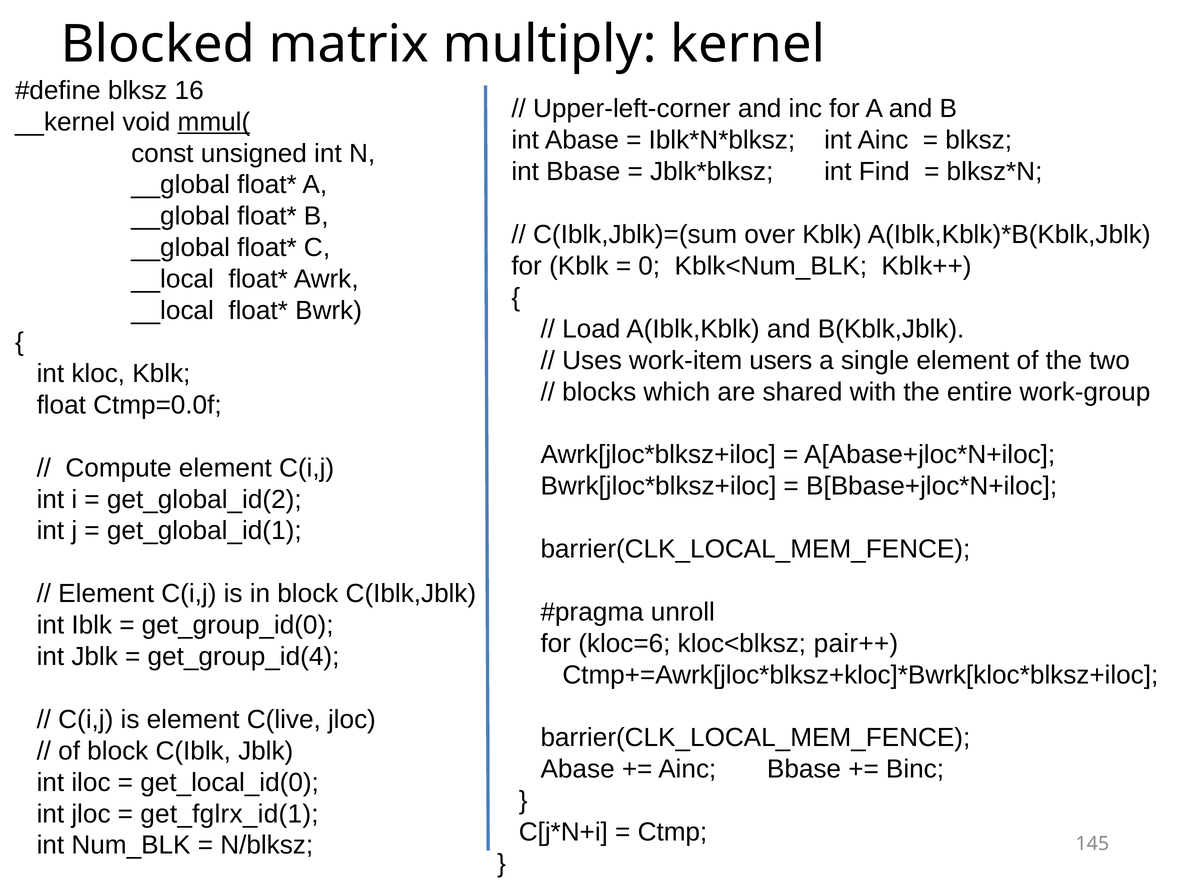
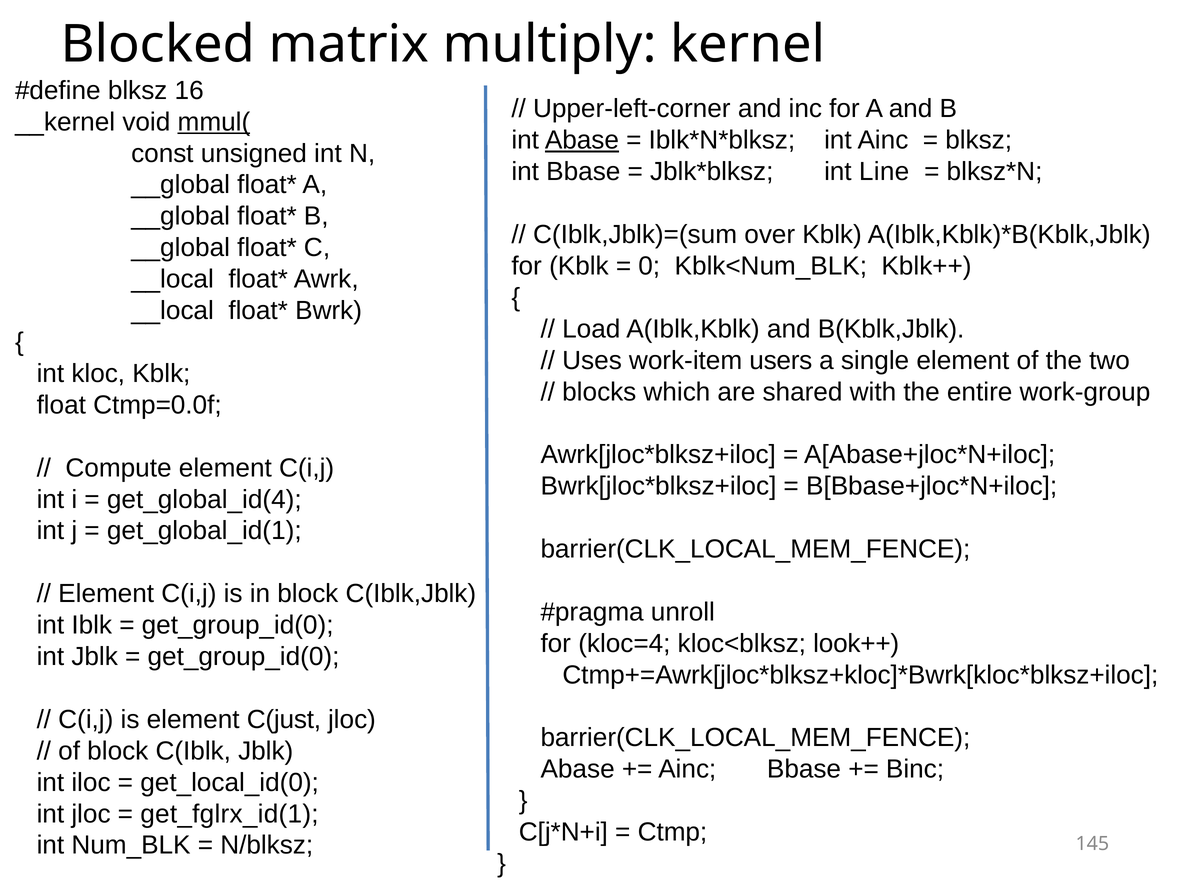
Abase underline: none -> present (582, 140)
Find: Find -> Line (884, 172)
get_global_id(2: get_global_id(2 -> get_global_id(4 (204, 499)
kloc=6: kloc=6 -> kloc=4 (624, 643)
pair++: pair++ -> look++ (856, 643)
get_group_id(4: get_group_id(4 -> get_group_id(0 (243, 657)
C(live: C(live -> C(just (284, 720)
